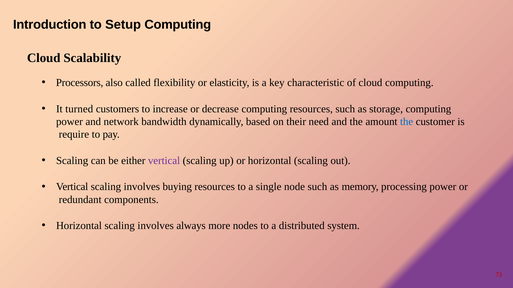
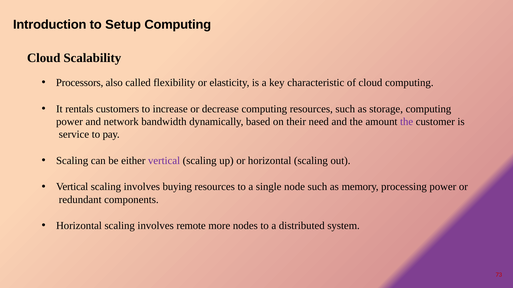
turned: turned -> rentals (79, 109)
the colour: blue -> purple (407, 122)
require: require -> service (74, 135)
always: always -> remote (191, 226)
